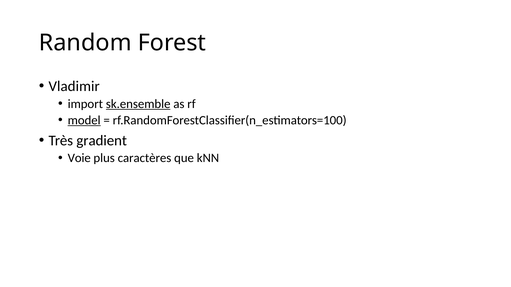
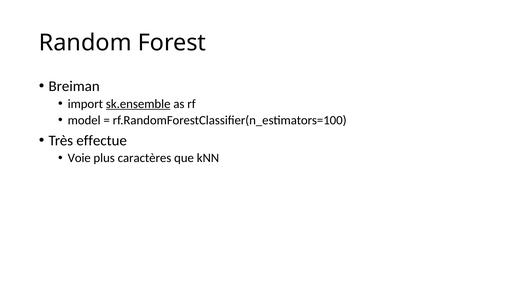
Vladimir: Vladimir -> Breiman (74, 86)
model underline: present -> none (84, 120)
gradient: gradient -> effectue (102, 141)
